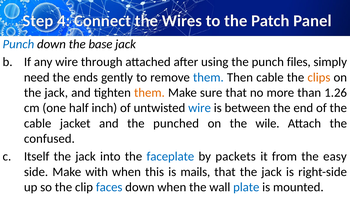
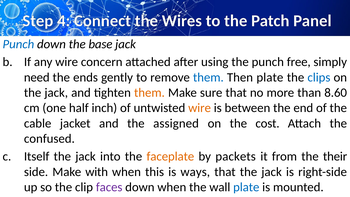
through: through -> concern (102, 62)
files: files -> free (299, 62)
Then cable: cable -> plate (270, 77)
clips colour: orange -> blue (319, 77)
1.26: 1.26 -> 8.60 (336, 93)
wire colour: blue -> orange (200, 108)
punched: punched -> assigned (176, 123)
wile: wile -> cost (268, 123)
faceplate colour: blue -> orange (170, 156)
easy: easy -> their (335, 156)
mails: mails -> ways (195, 172)
faces colour: blue -> purple (109, 187)
